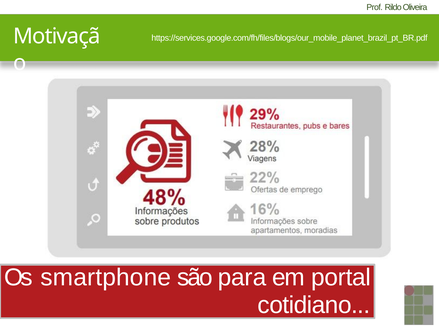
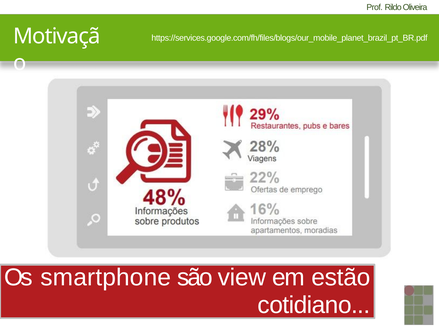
para: para -> view (242, 277)
portal: portal -> estão (341, 277)
